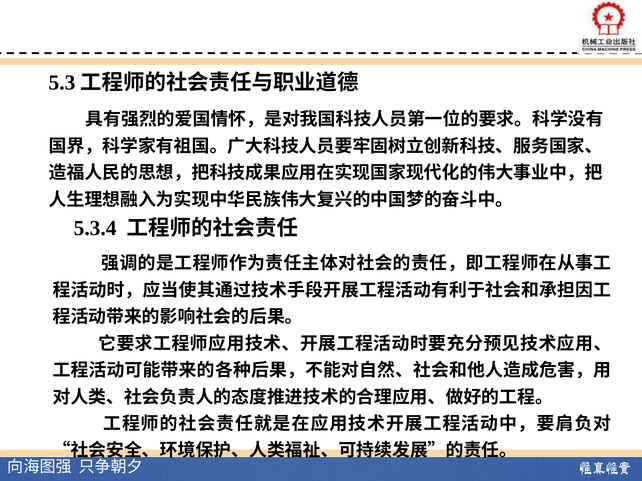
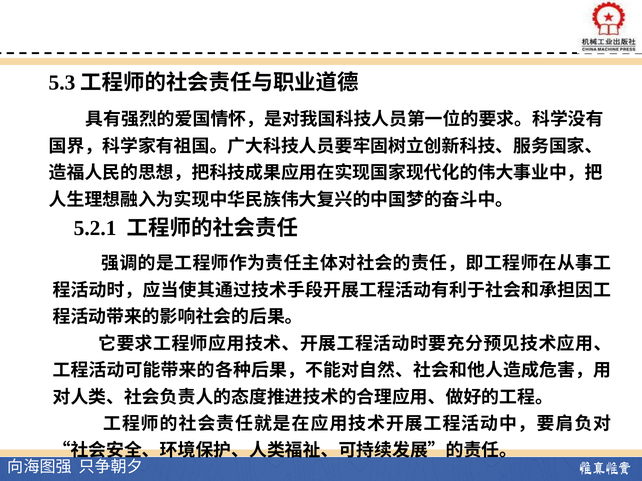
5.3.4: 5.3.4 -> 5.2.1 (95, 228)
